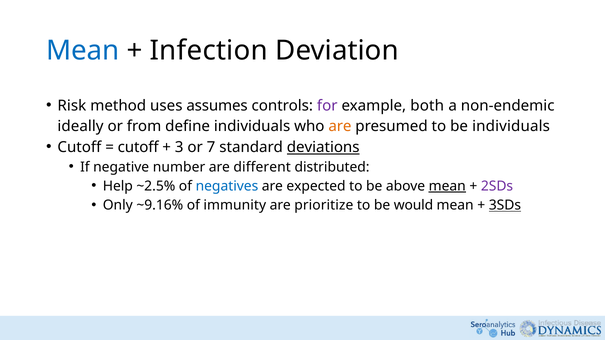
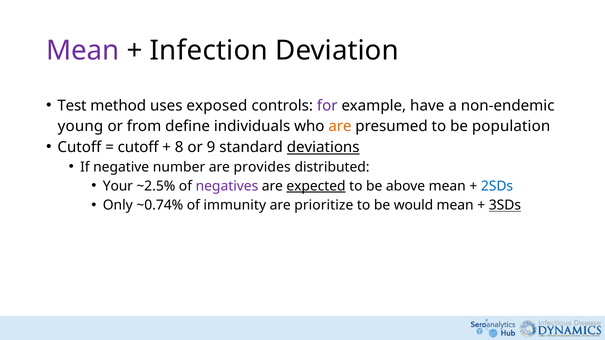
Mean colour: blue -> purple (83, 51)
Risk: Risk -> Test (72, 106)
assumes: assumes -> exposed (217, 106)
both: both -> have (427, 106)
ideally: ideally -> young (80, 127)
be individuals: individuals -> population (511, 127)
3: 3 -> 8 (179, 147)
7: 7 -> 9 (211, 147)
different: different -> provides (262, 167)
Help: Help -> Your (118, 186)
negatives colour: blue -> purple (227, 186)
expected underline: none -> present (316, 186)
mean underline: present -> none (447, 186)
2SDs colour: purple -> blue (497, 186)
~9.16%: ~9.16% -> ~0.74% (160, 205)
